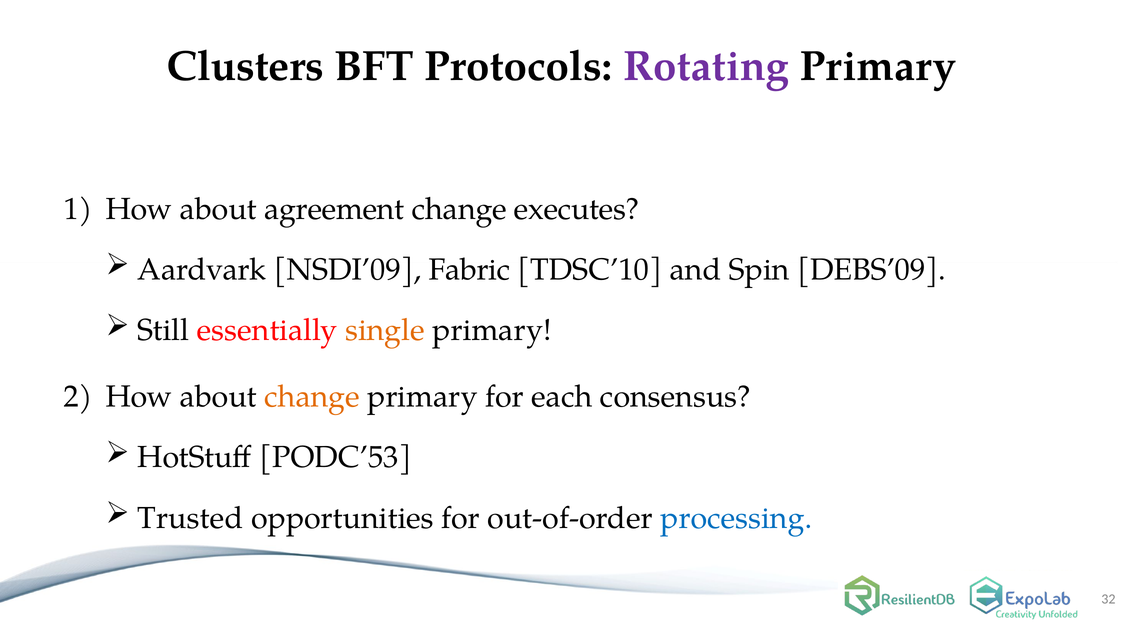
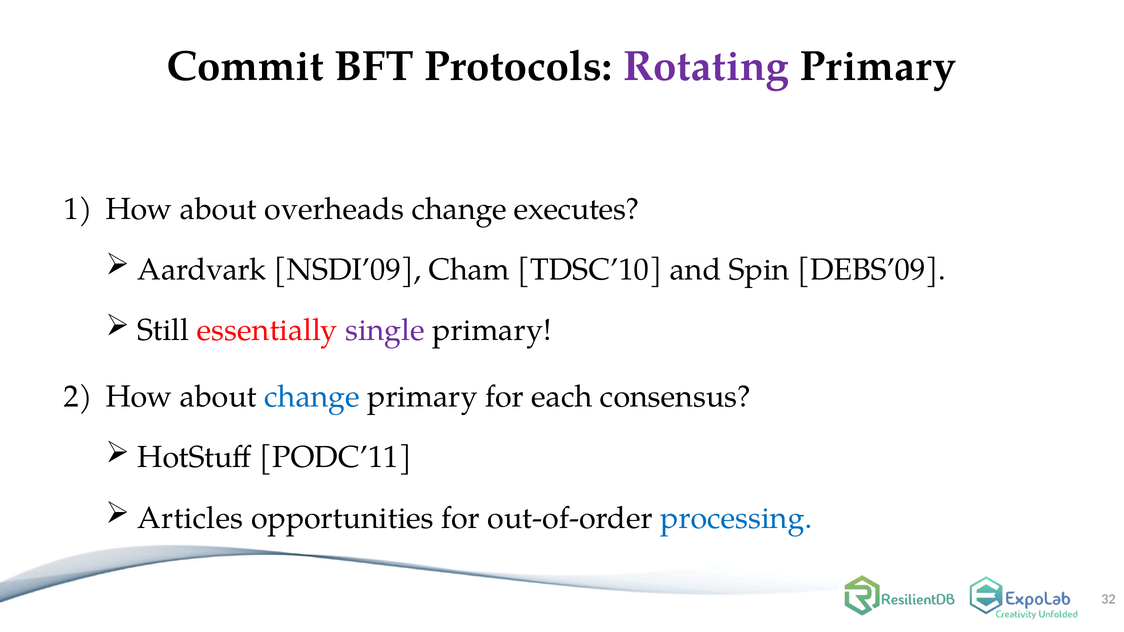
Clusters: Clusters -> Commit (245, 66)
agreement: agreement -> overheads (334, 209)
Fabric: Fabric -> Cham (469, 270)
single colour: orange -> purple (385, 331)
change colour: orange -> blue (312, 397)
PODC’53: PODC’53 -> PODC’11 (335, 458)
Trusted: Trusted -> Articles (190, 518)
